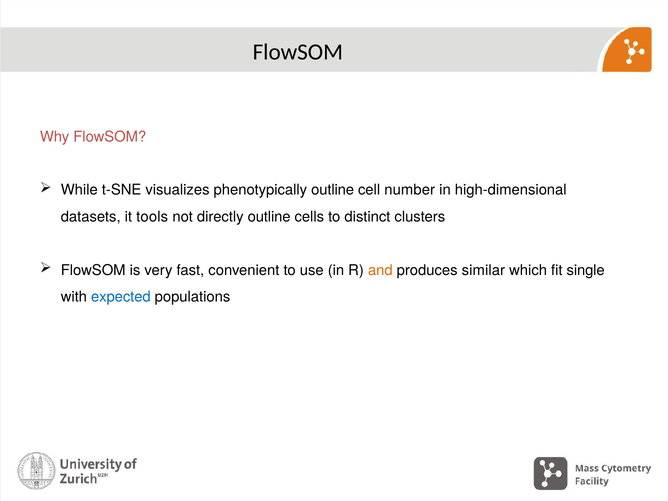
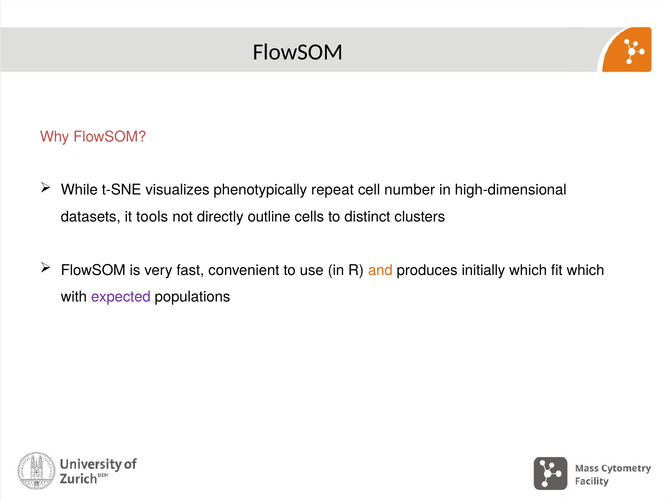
phenotypically outline: outline -> repeat (333, 190)
similar: similar -> initially (483, 270)
fit single: single -> which (586, 270)
expected colour: blue -> purple (121, 297)
